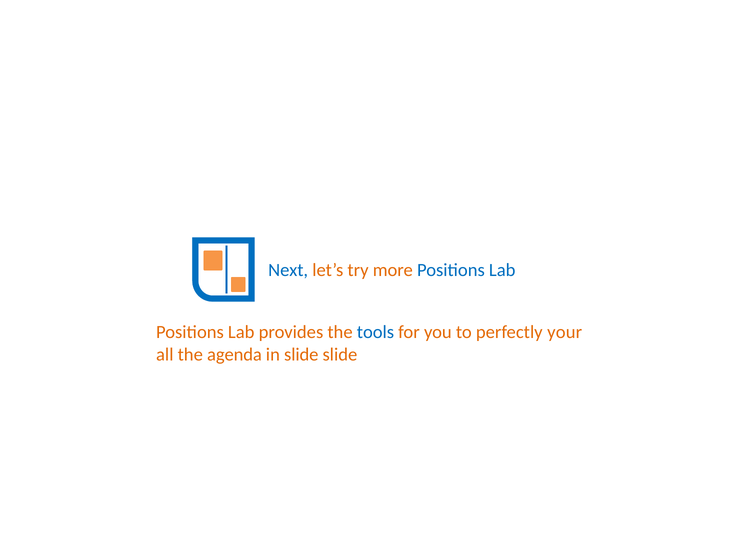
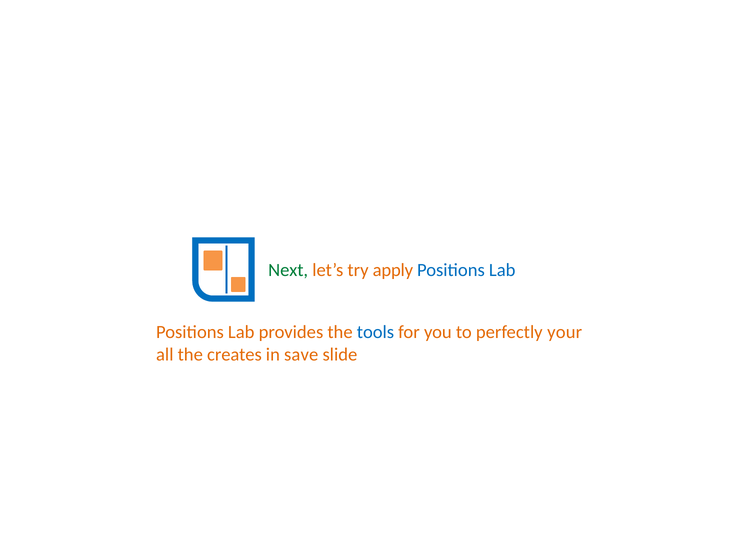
Next colour: blue -> green (288, 270)
more: more -> apply (393, 270)
agenda: agenda -> creates (234, 355)
in slide: slide -> save (301, 355)
